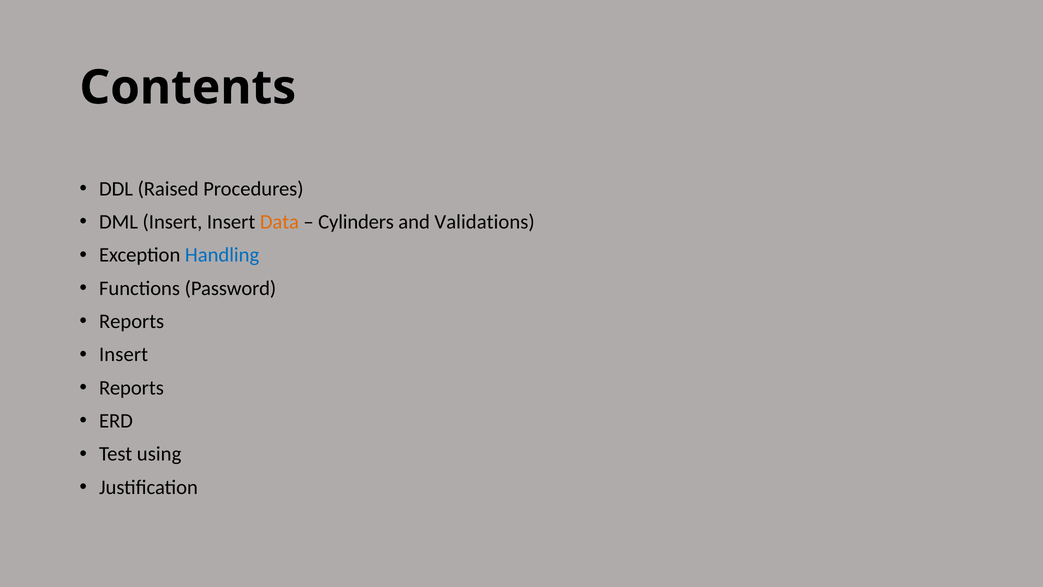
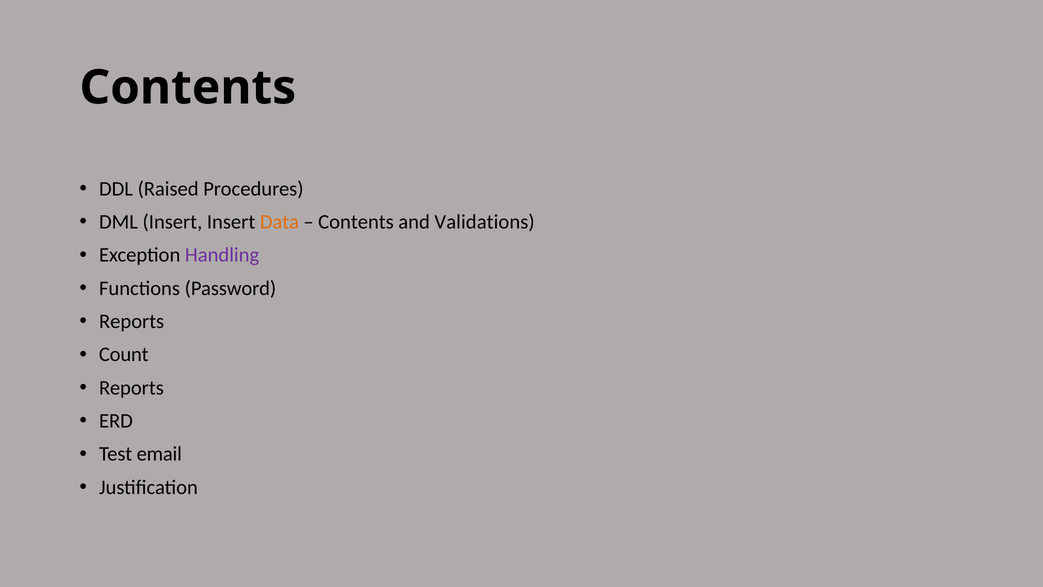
Cylinders: Cylinders -> Contents (356, 222)
Handling colour: blue -> purple (222, 255)
Insert: Insert -> Count (124, 354)
using: using -> email (159, 454)
